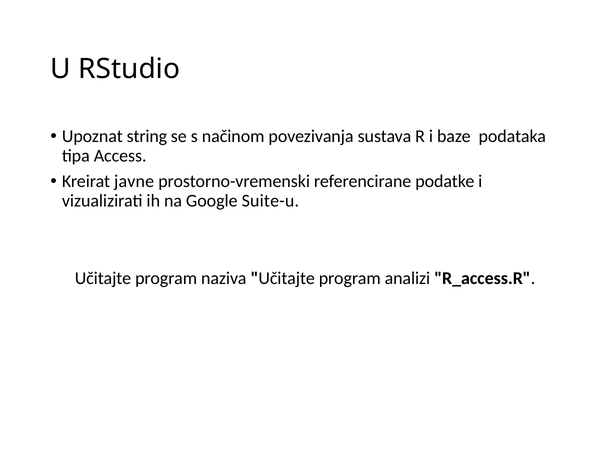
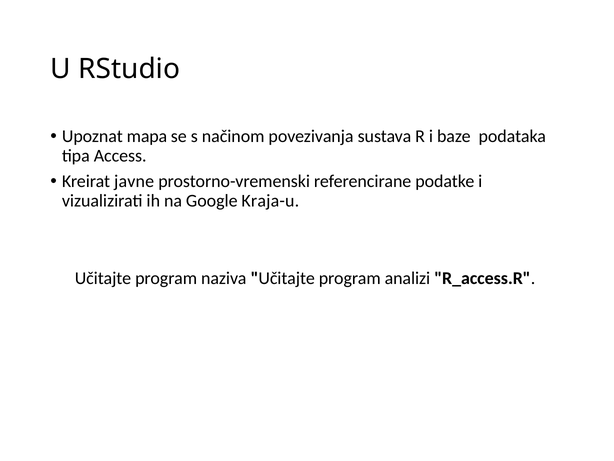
string: string -> mapa (147, 136)
Suite-u: Suite-u -> Kraja-u (270, 201)
